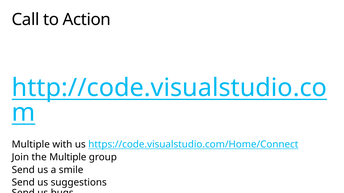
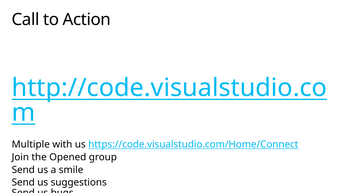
the Multiple: Multiple -> Opened (68, 158)
